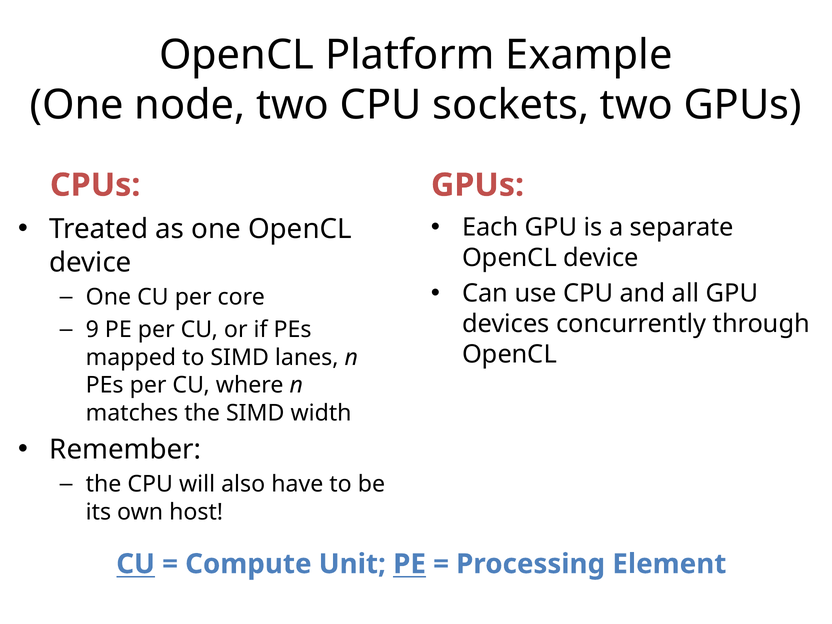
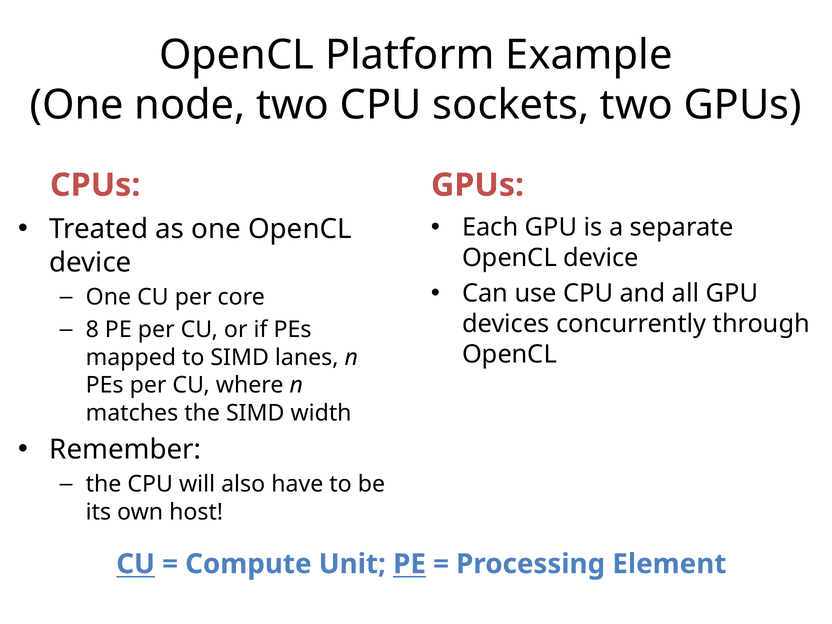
9: 9 -> 8 (92, 330)
